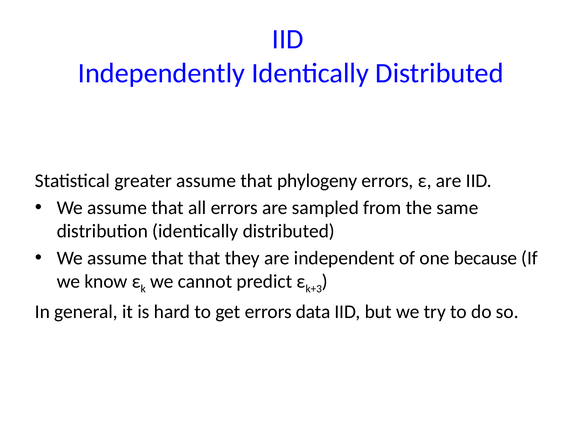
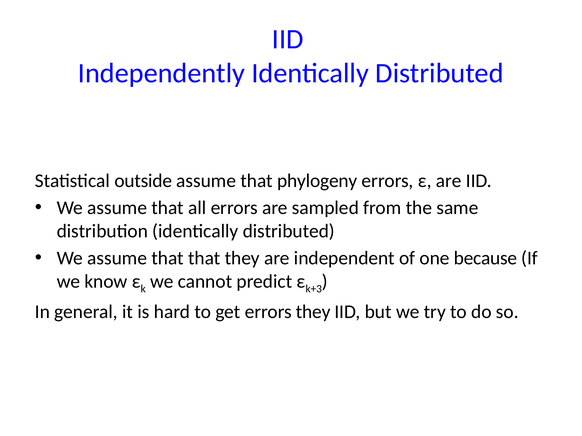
greater: greater -> outside (143, 181)
errors data: data -> they (313, 312)
